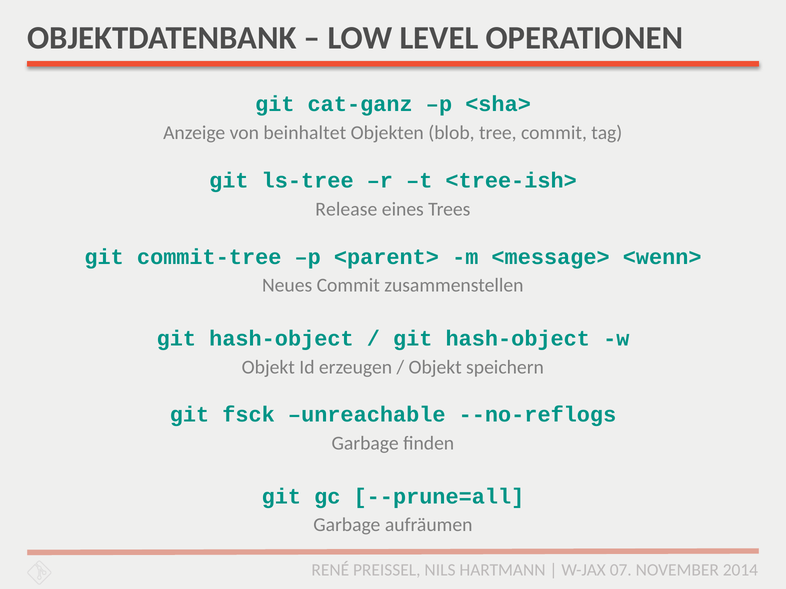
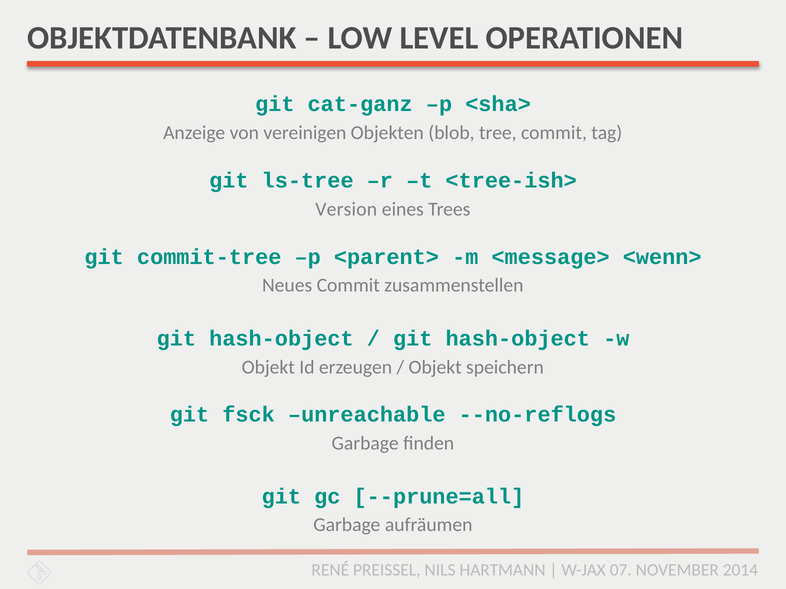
beinhaltet: beinhaltet -> vereinigen (305, 133)
Release: Release -> Version (346, 209)
